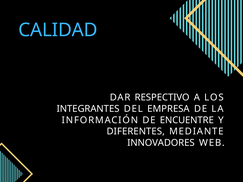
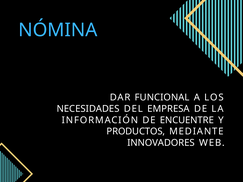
CALIDAD: CALIDAD -> NÓMINA (58, 30)
RESPECTIVO: RESPECTIVO -> FUNCIONAL (162, 97)
INTEGRANTES: INTEGRANTES -> NECESIDADES (88, 109)
DIFERENTES: DIFERENTES -> PRODUCTOS (136, 132)
